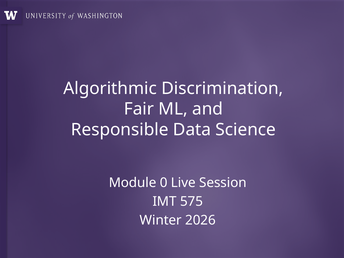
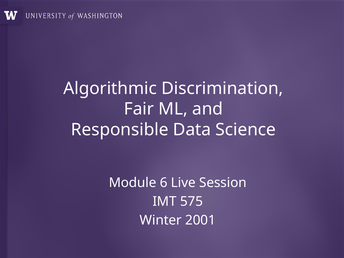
0: 0 -> 6 (164, 183)
2026: 2026 -> 2001 (200, 220)
